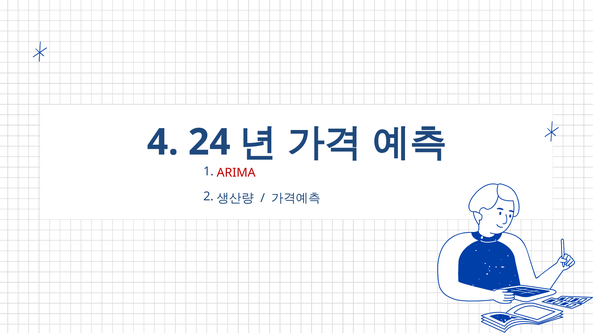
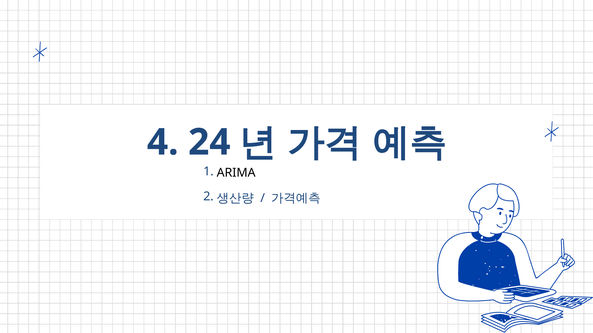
ARIMA colour: red -> black (236, 173)
